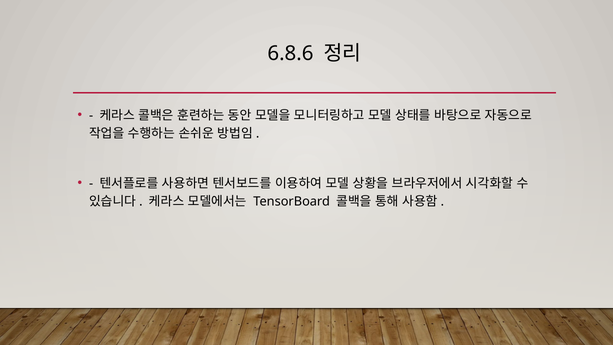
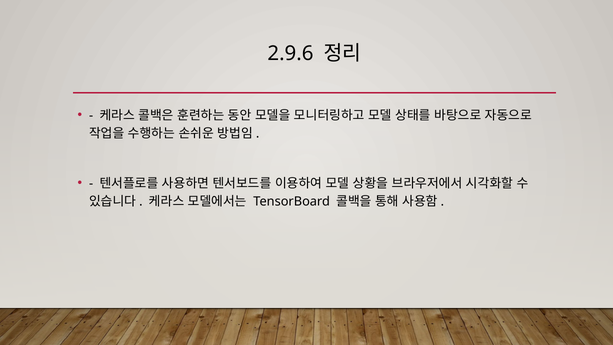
6.8.6: 6.8.6 -> 2.9.6 (290, 54)
